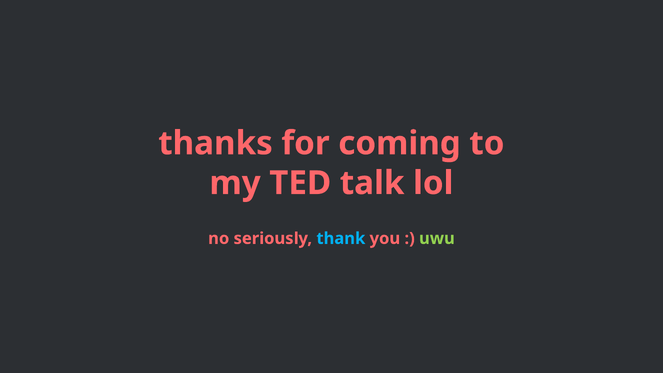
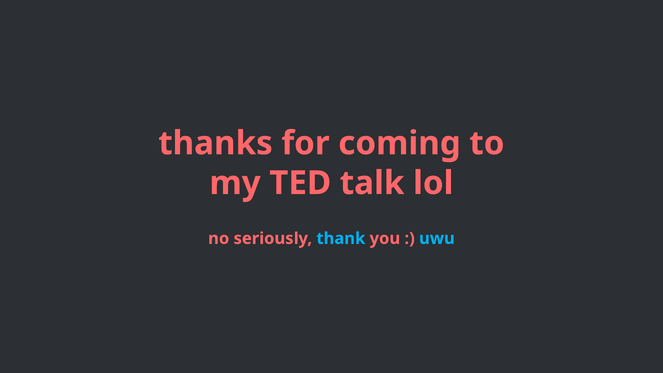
uwu colour: light green -> light blue (437, 238)
